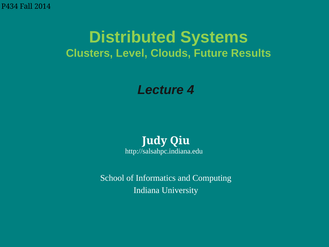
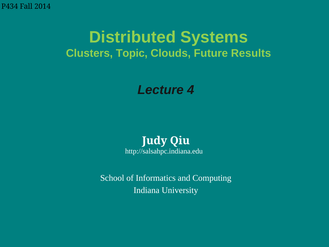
Level: Level -> Topic (132, 53)
